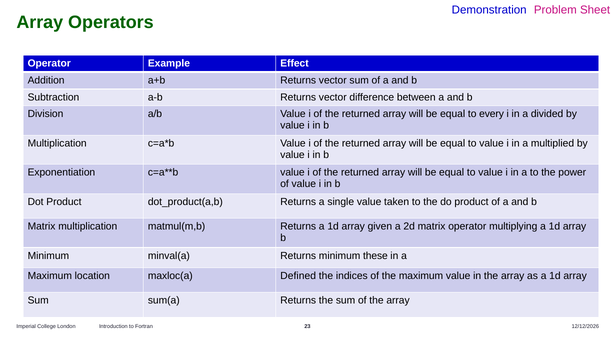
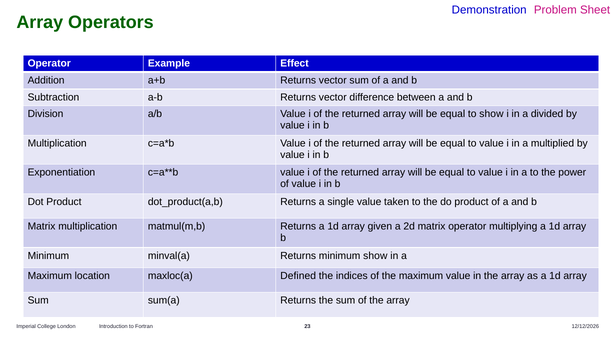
to every: every -> show (491, 114)
minimum these: these -> show (375, 256)
